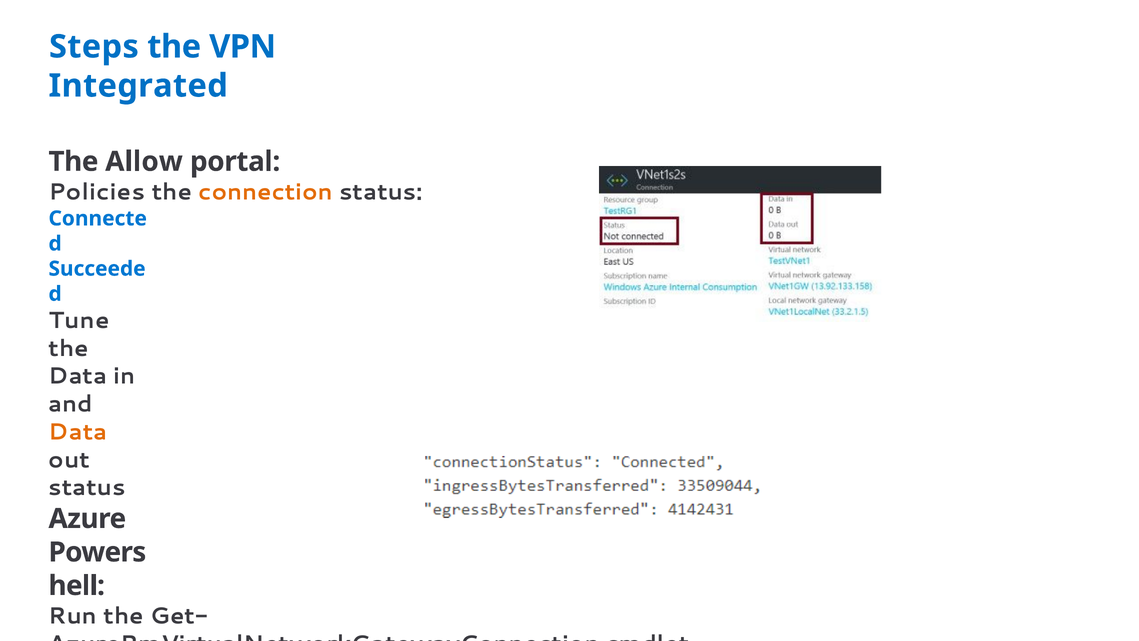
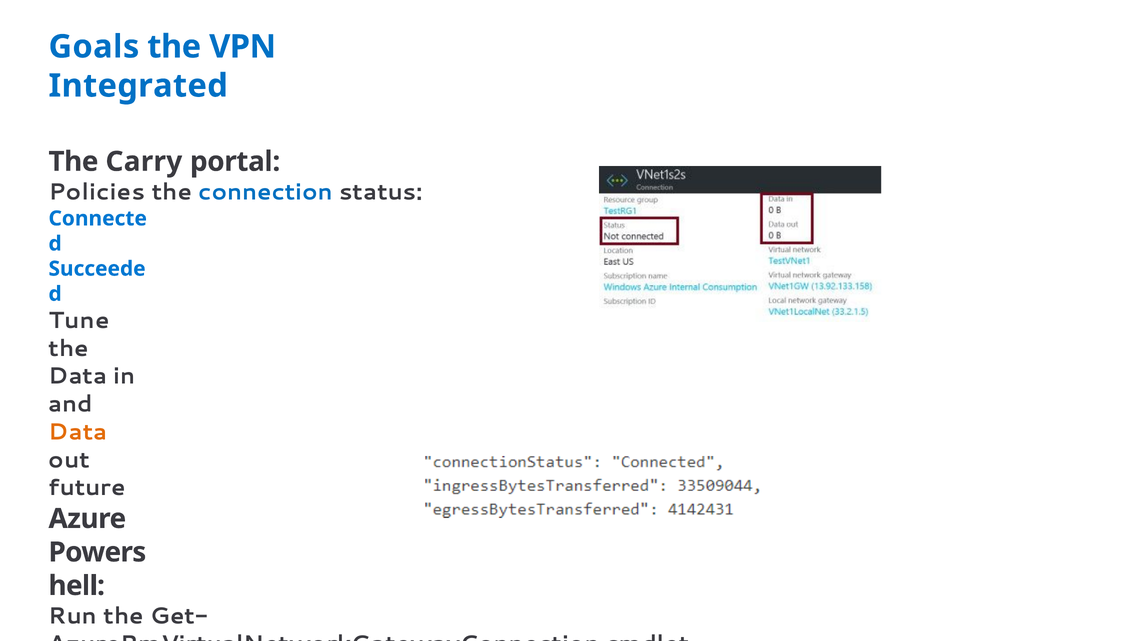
Steps: Steps -> Goals (94, 47)
Allow: Allow -> Carry (144, 162)
connection colour: orange -> blue (266, 192)
status: status -> future (87, 488)
